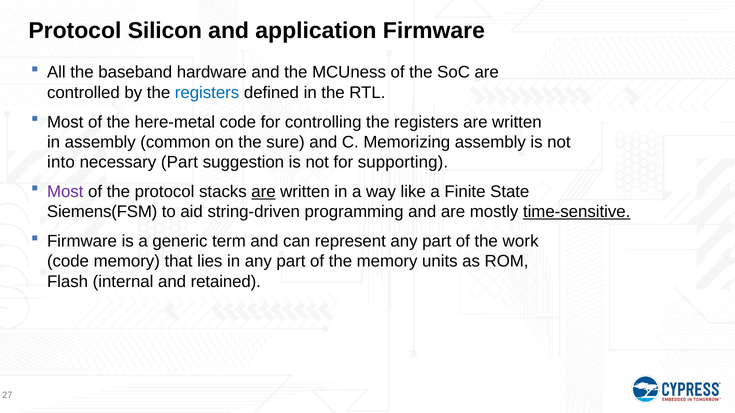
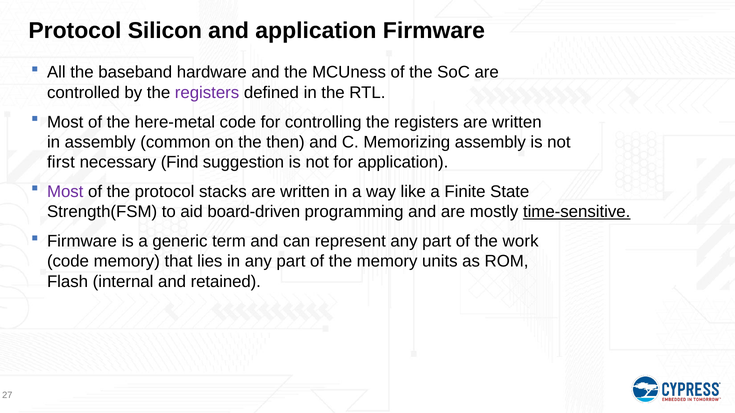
registers colour: blue -> purple (207, 93)
sure: sure -> then (285, 142)
into: into -> first (61, 163)
necessary Part: Part -> Find (180, 163)
for supporting: supporting -> application (403, 163)
are underline: present -> none (264, 192)
Siemens(FSM: Siemens(FSM -> Strength(FSM (102, 212)
string-driven: string-driven -> board-driven (254, 212)
